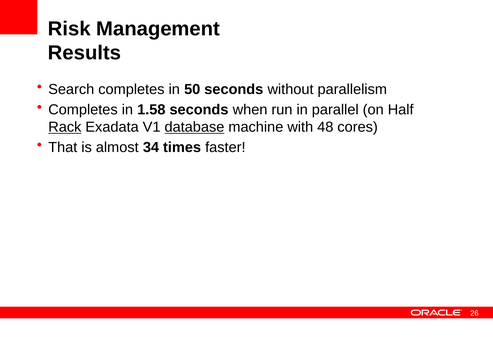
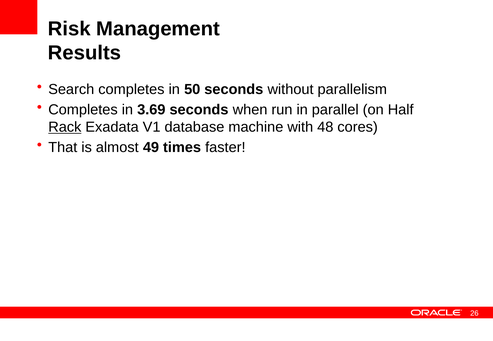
1.58: 1.58 -> 3.69 (151, 110)
database underline: present -> none (194, 127)
34: 34 -> 49 (151, 147)
